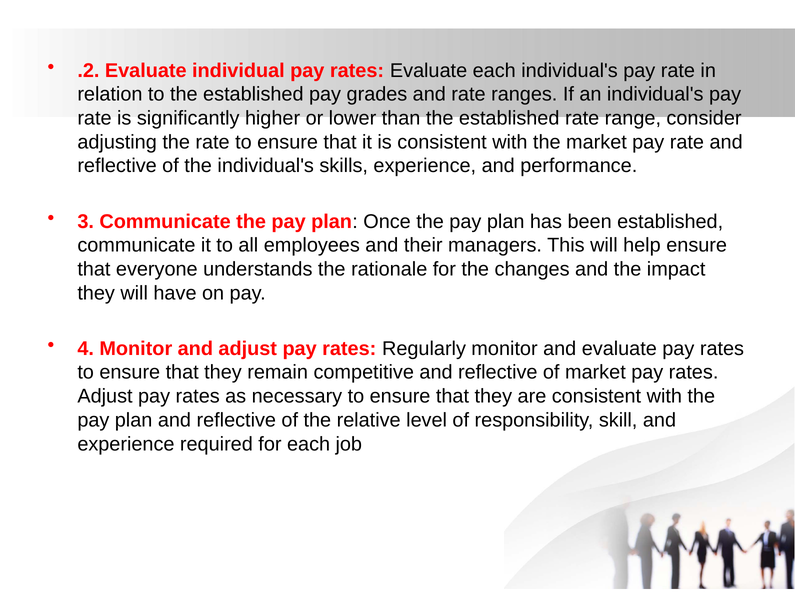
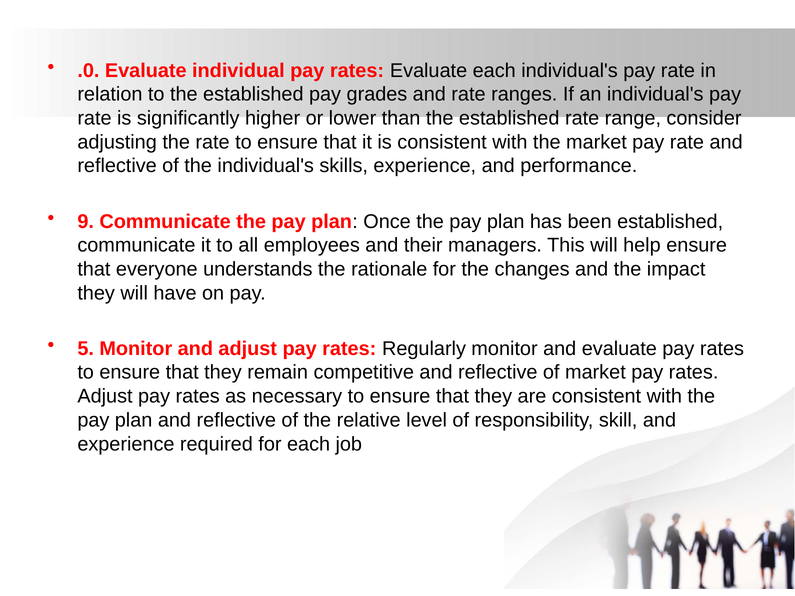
.2: .2 -> .0 (88, 70)
3: 3 -> 9 (86, 222)
4: 4 -> 5 (86, 349)
